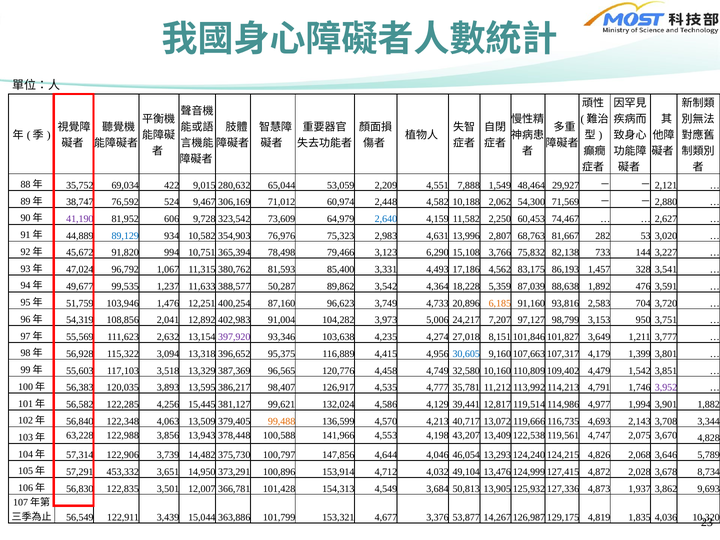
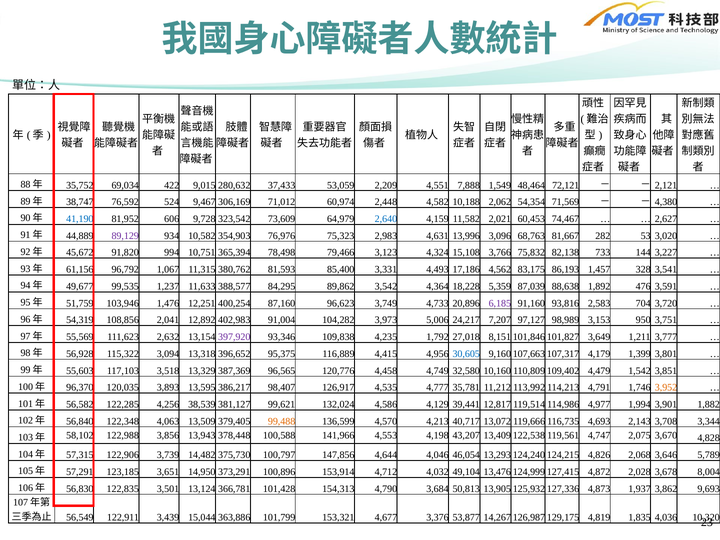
65,044: 65,044 -> 37,433 (282, 185)
29,927: 29,927 -> 72,121 (566, 185)
54,300: 54,300 -> 54,354 (531, 202)
2,880: 2,880 -> 4,380 (666, 202)
41,190 colour: purple -> blue (80, 219)
2,250: 2,250 -> 2,021 (500, 219)
89,129 colour: blue -> purple (125, 236)
2,807: 2,807 -> 3,096 (500, 236)
6,290: 6,290 -> 4,324 (438, 253)
47,024: 47,024 -> 61,156 (80, 270)
50,287: 50,287 -> 84,295 (282, 286)
6,185 colour: orange -> purple (500, 303)
98,799: 98,799 -> 98,989 (565, 320)
103,638: 103,638 -> 109,838 (338, 337)
4,274: 4,274 -> 1,792 (438, 337)
56,383: 56,383 -> 96,370 (80, 388)
3,952 colour: purple -> orange (666, 388)
15,445: 15,445 -> 38,539 (202, 404)
63,228: 63,228 -> 58,102 (80, 435)
57,314: 57,314 -> 57,315 (80, 455)
453,332: 453,332 -> 123,185 (123, 472)
8,734: 8,734 -> 8,004 (709, 472)
12,007: 12,007 -> 13,124 (202, 489)
4,549: 4,549 -> 4,790 (386, 489)
